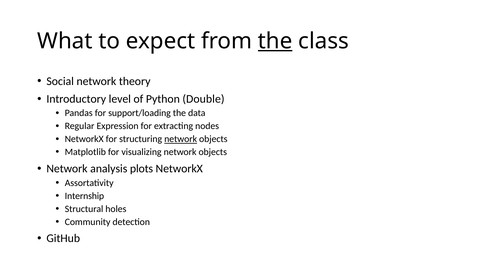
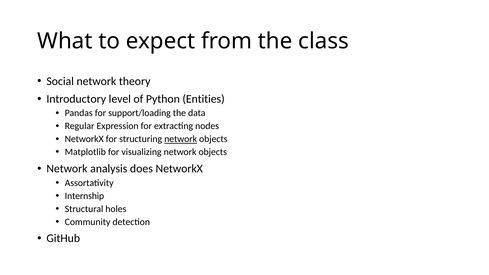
the underline: present -> none (275, 41)
Double: Double -> Entities (204, 99)
plots: plots -> does (141, 169)
